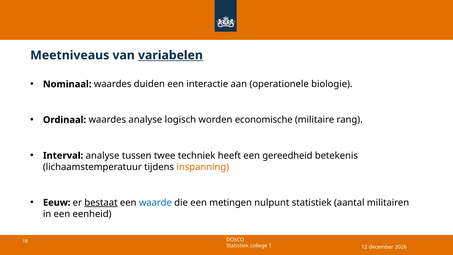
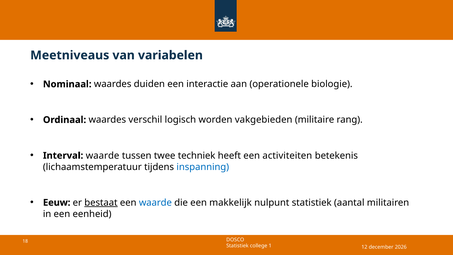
variabelen underline: present -> none (170, 55)
waardes analyse: analyse -> verschil (145, 120)
economische: economische -> vakgebieden (264, 120)
Interval analyse: analyse -> waarde (103, 155)
gereedheid: gereedheid -> activiteiten (287, 155)
inspanning colour: orange -> blue (203, 167)
metingen: metingen -> makkelijk (231, 202)
